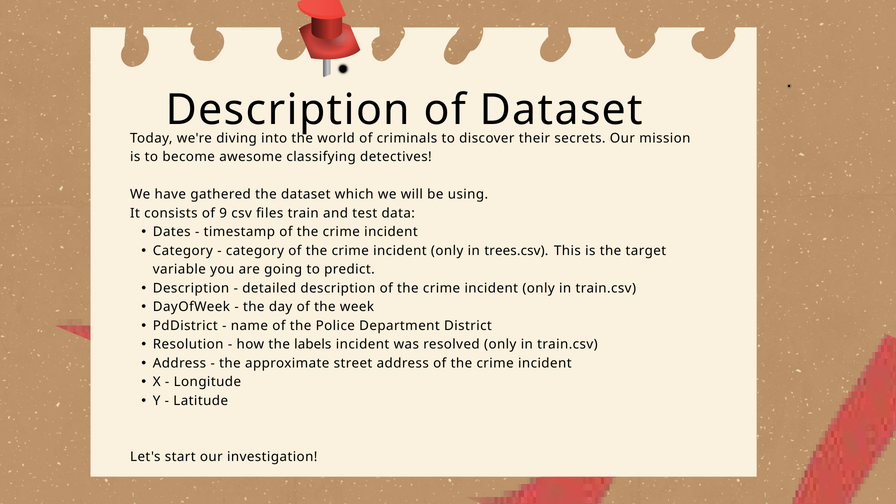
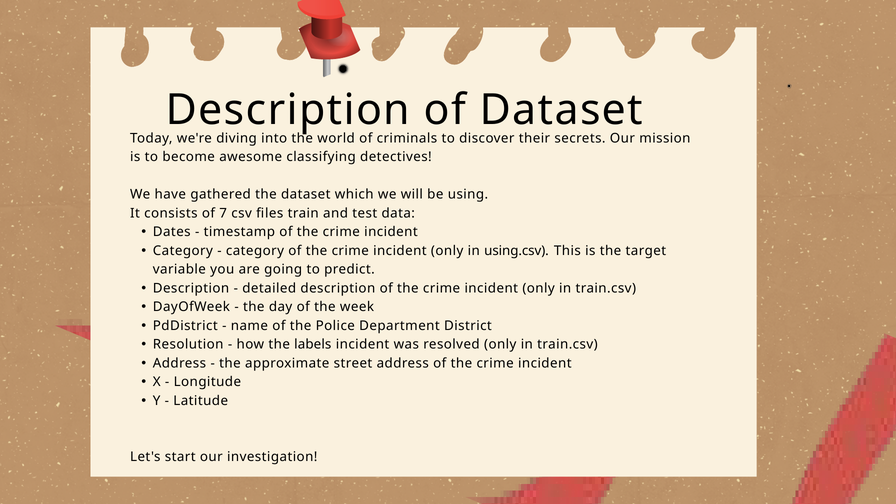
9: 9 -> 7 (223, 213)
trees.csv: trees.csv -> using.csv (516, 251)
